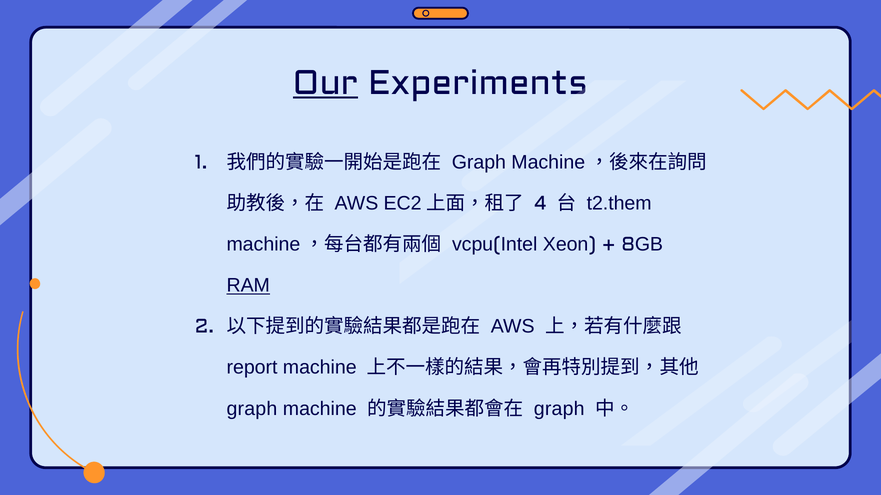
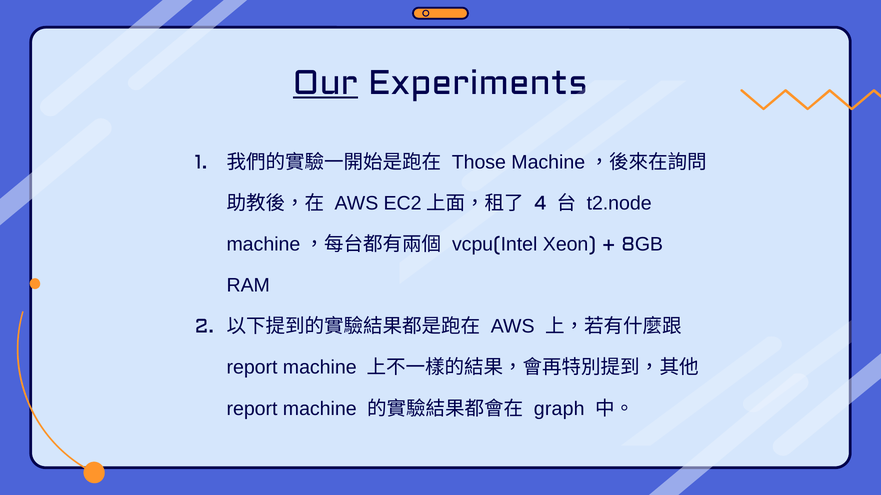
Graph: Graph -> Those (479, 163)
t2.them: t2.them -> t2.node (619, 204)
RAM underline: present -> none (248, 286)
graph: graph -> report (252, 409)
